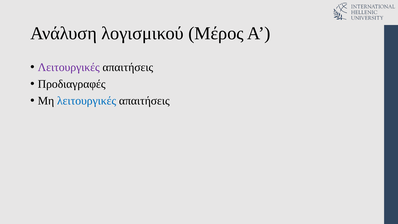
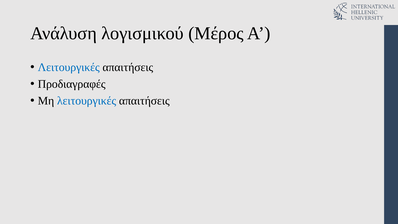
Λειτουργικές colour: purple -> blue (69, 67)
